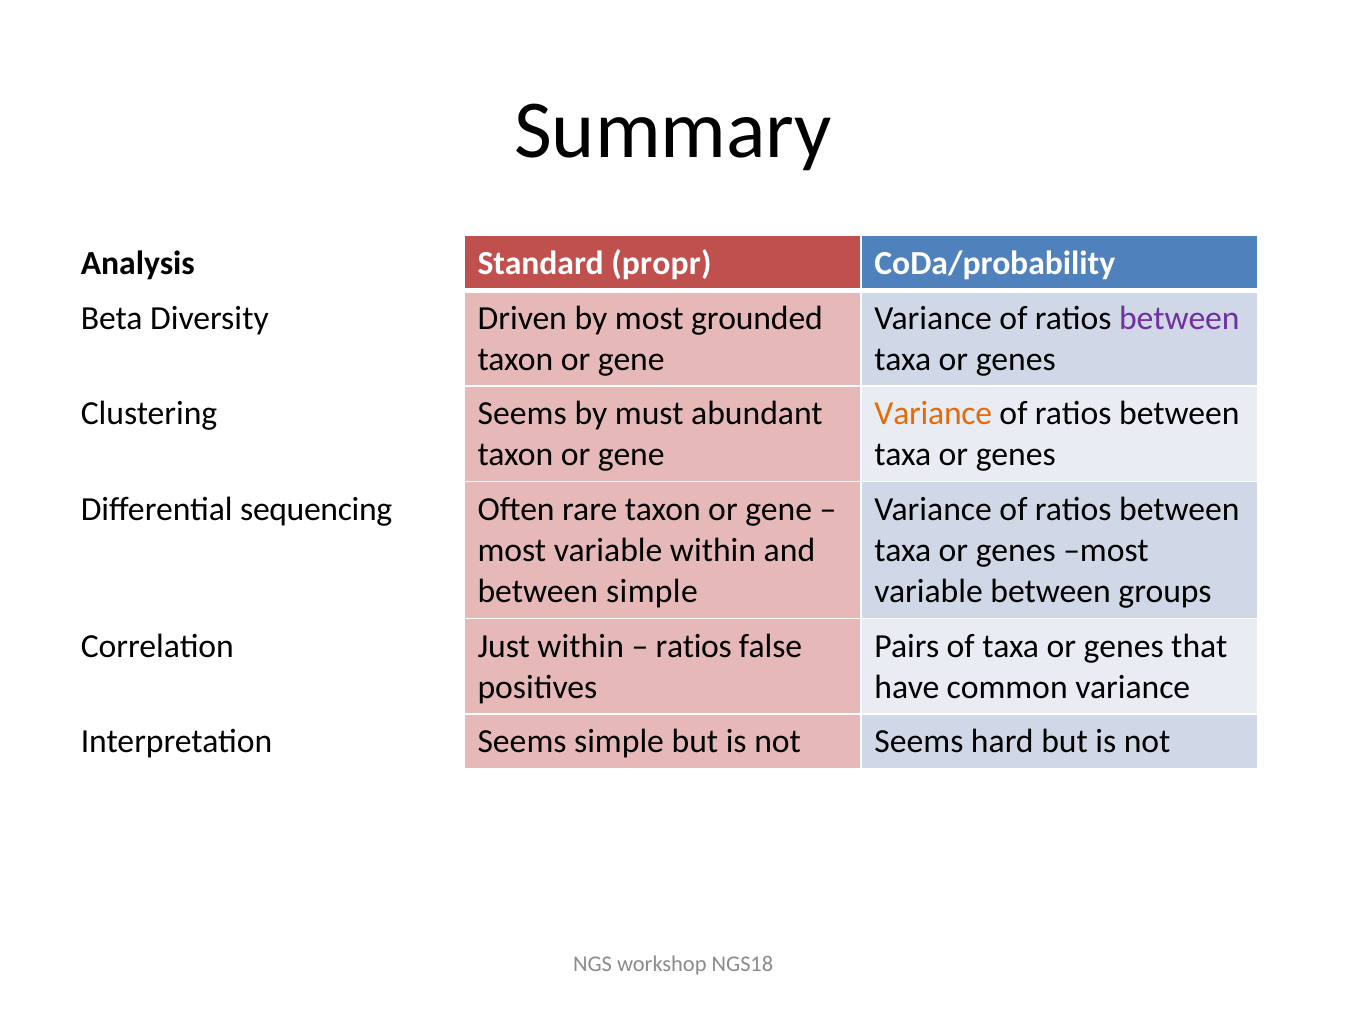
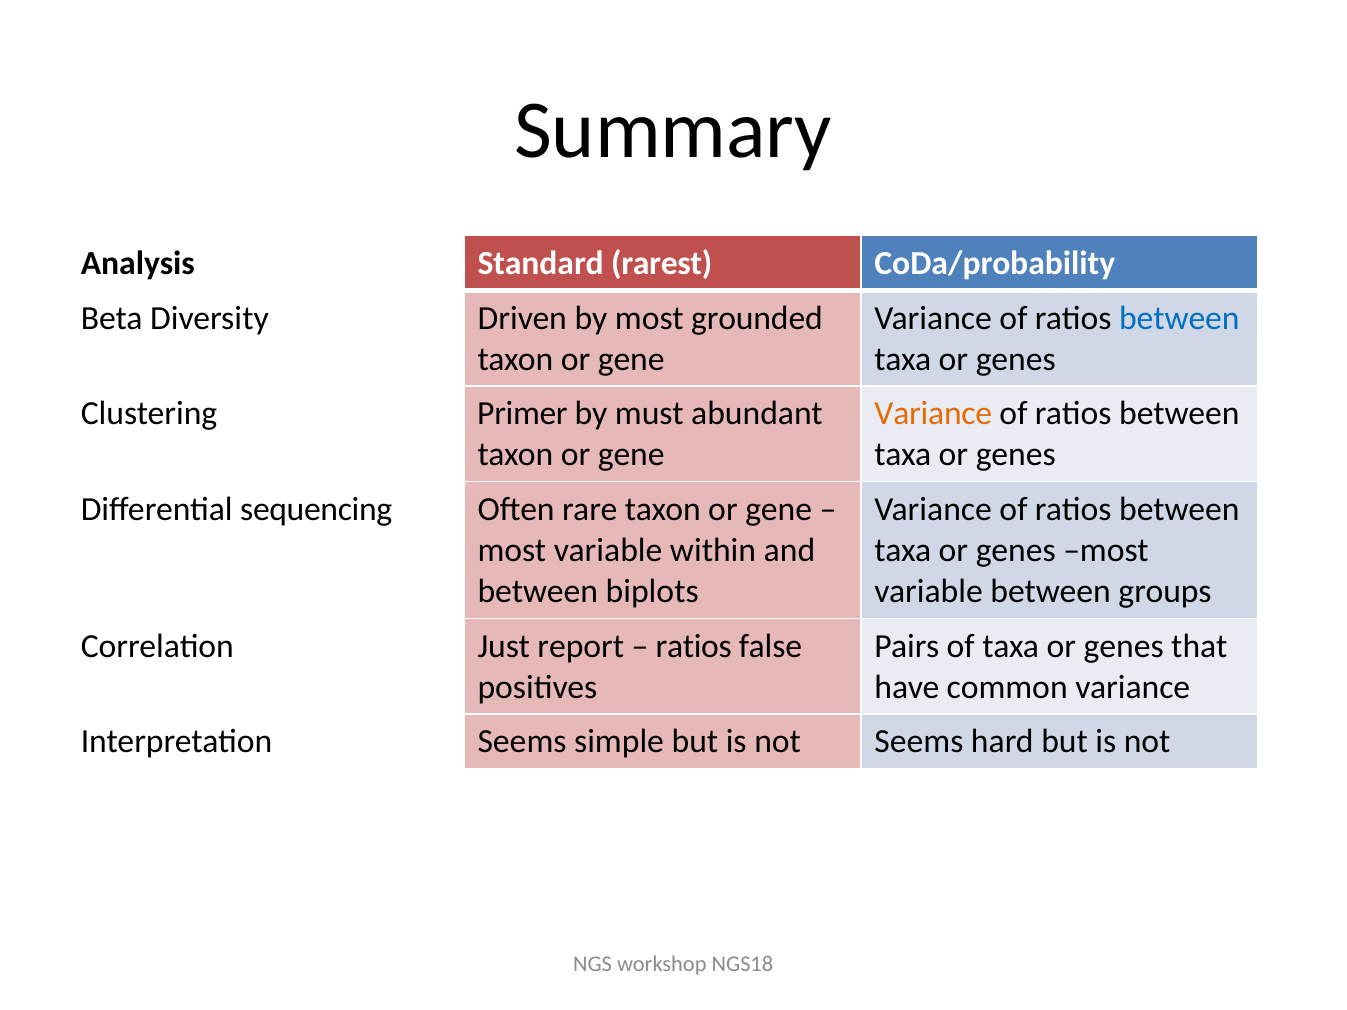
propr: propr -> rarest (662, 263)
between colour: purple -> blue (1179, 318)
Clustering Seems: Seems -> Primer (522, 414)
between simple: simple -> biplots (652, 592)
Just within: within -> report (581, 646)
